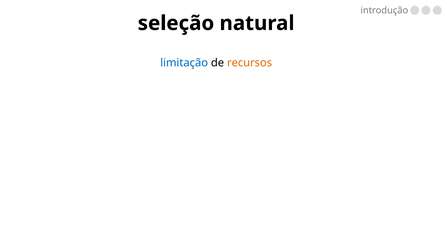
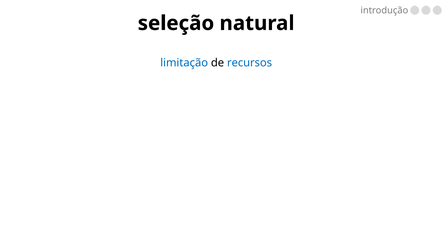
recursos colour: orange -> blue (250, 63)
